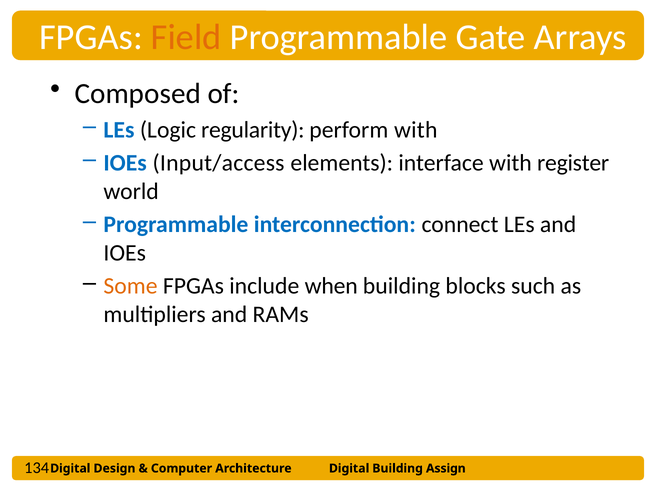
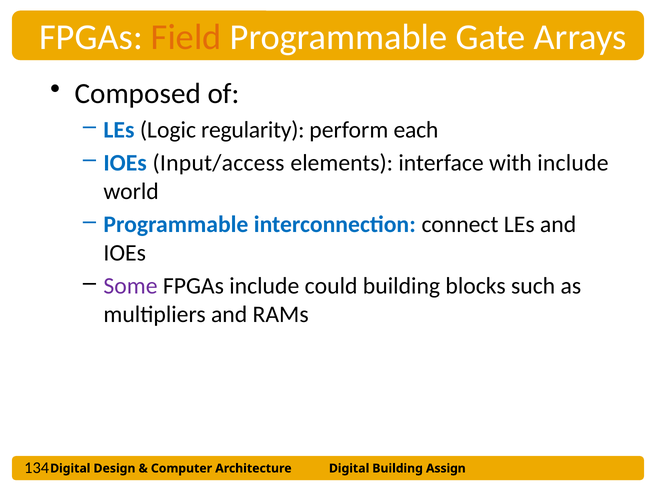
perform with: with -> each (416, 130)
with register: register -> include (573, 163)
Some colour: orange -> purple (131, 286)
when: when -> could (331, 286)
